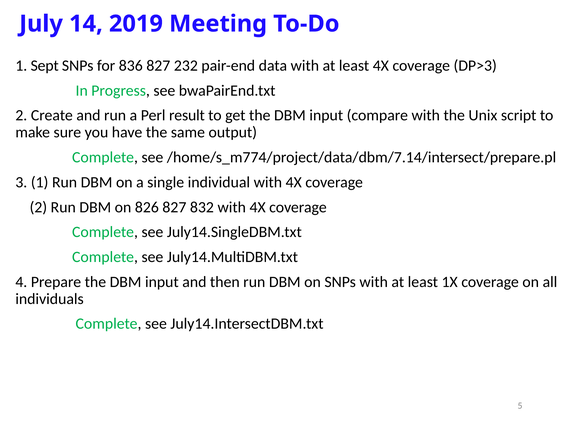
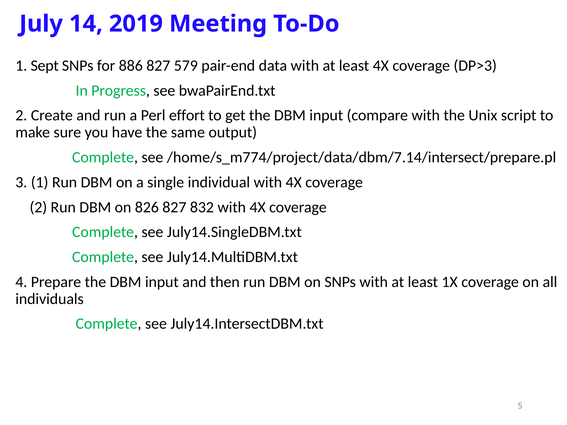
836: 836 -> 886 (131, 66)
232: 232 -> 579 (186, 66)
result: result -> effort (187, 115)
